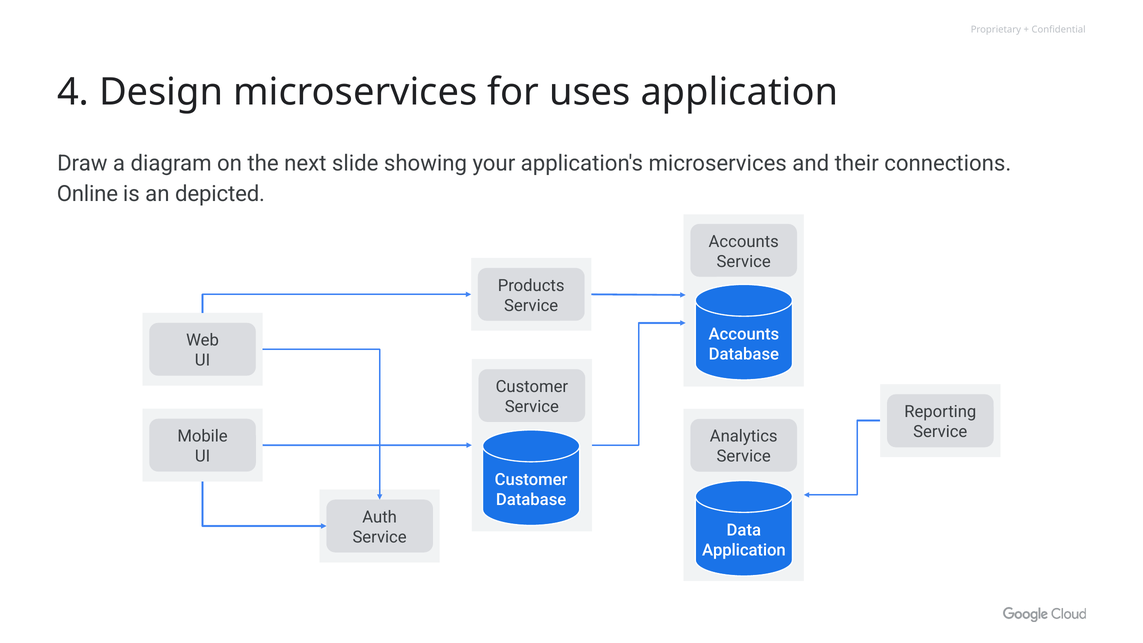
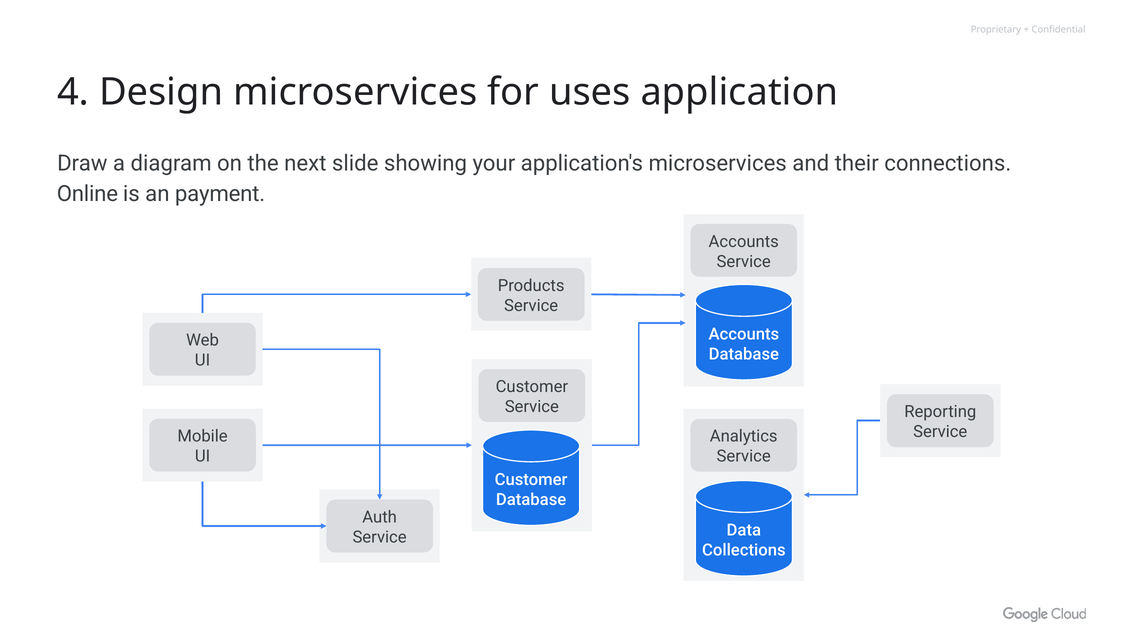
depicted: depicted -> payment (220, 194)
Application: Application -> Collections (744, 550)
